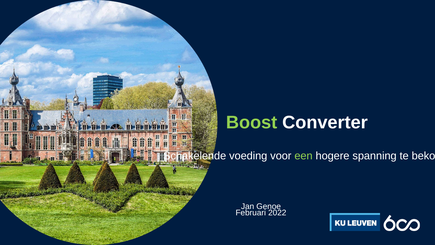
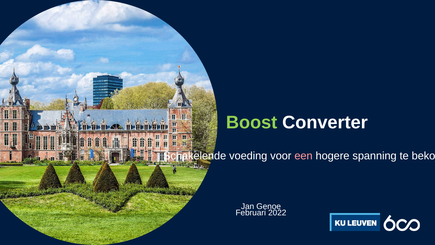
een colour: light green -> pink (304, 156)
